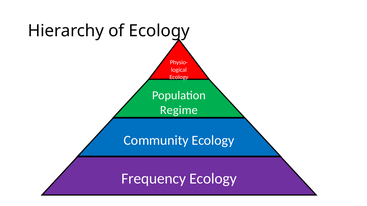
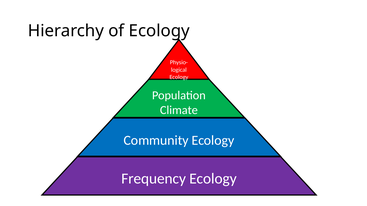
Regime: Regime -> Climate (179, 110)
